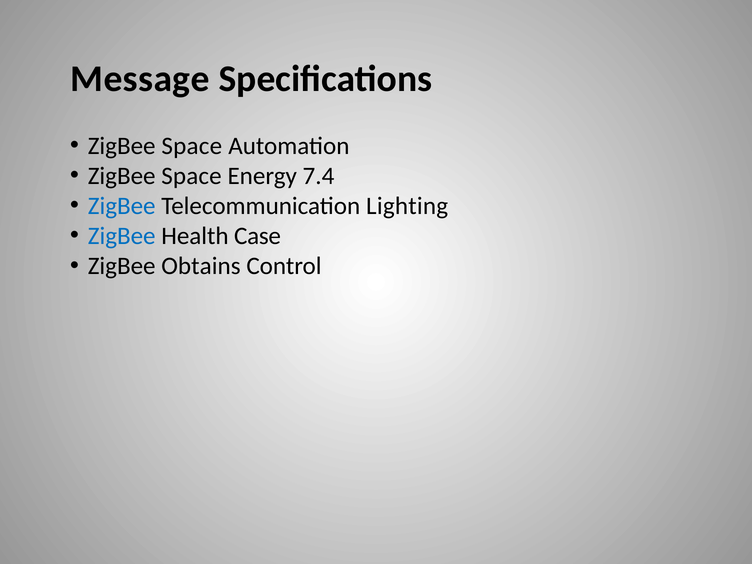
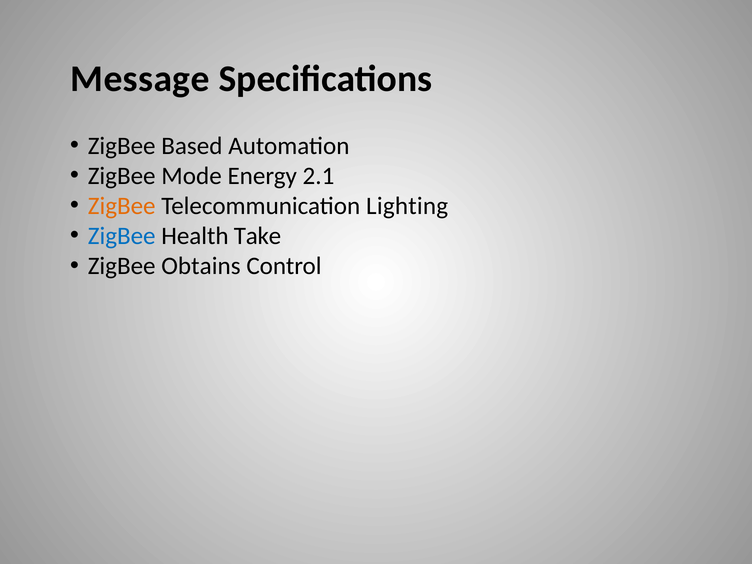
Space: Space -> Based (192, 146)
Space: Space -> Mode (192, 176)
7.4: 7.4 -> 2.1 (318, 176)
ZigBee colour: blue -> orange (122, 206)
Case: Case -> Take (258, 236)
